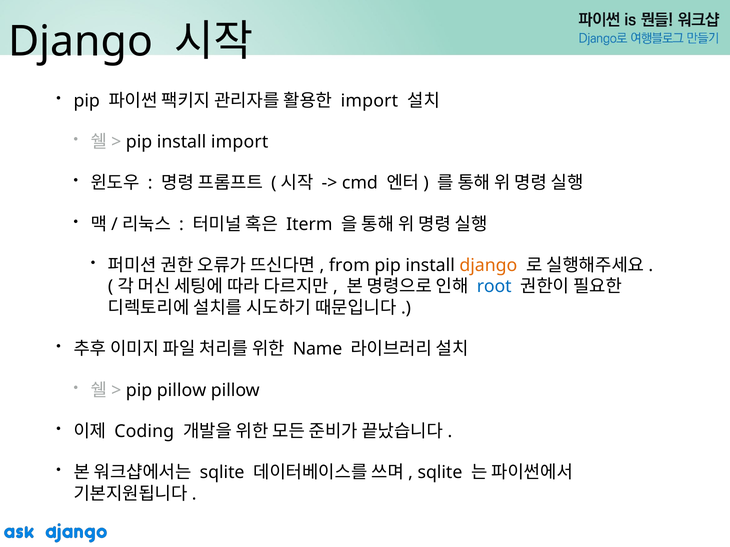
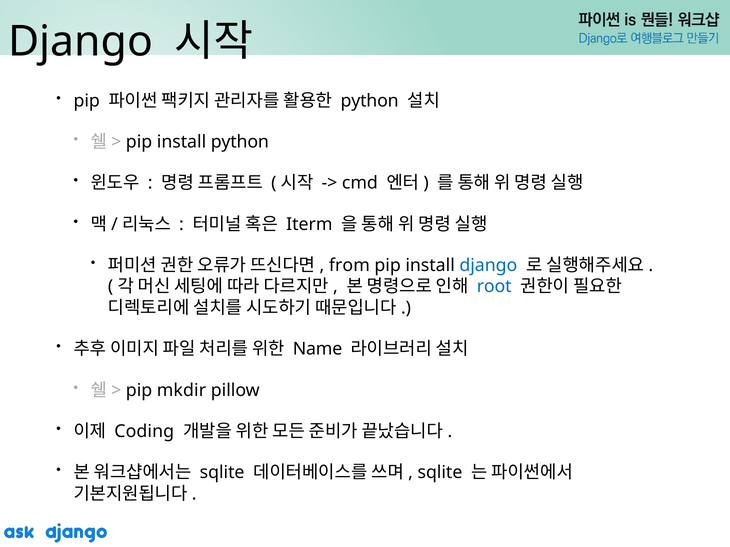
import: import -> python (370, 101)
install import: import -> python (240, 142)
django colour: orange -> blue (488, 266)
pip pillow: pillow -> mkdir (181, 391)
